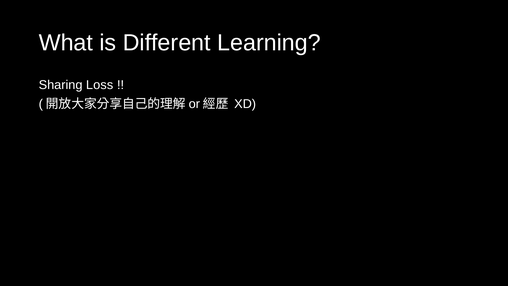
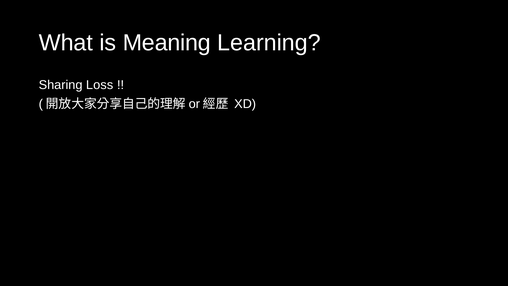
Different: Different -> Meaning (167, 43)
